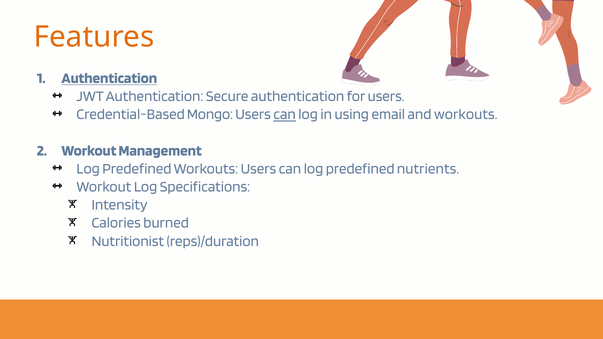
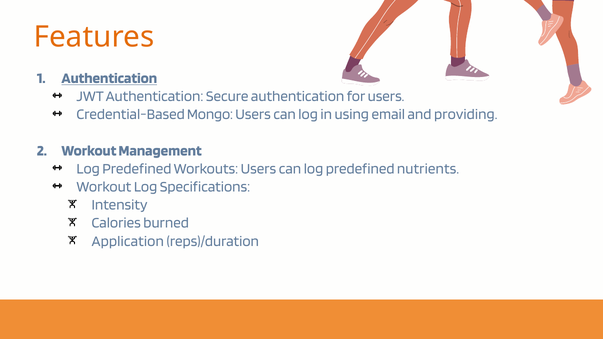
can underline: present -> none (285, 115)
and workouts: workouts -> providing (466, 115)
Nutritionist: Nutritionist -> Application (128, 241)
